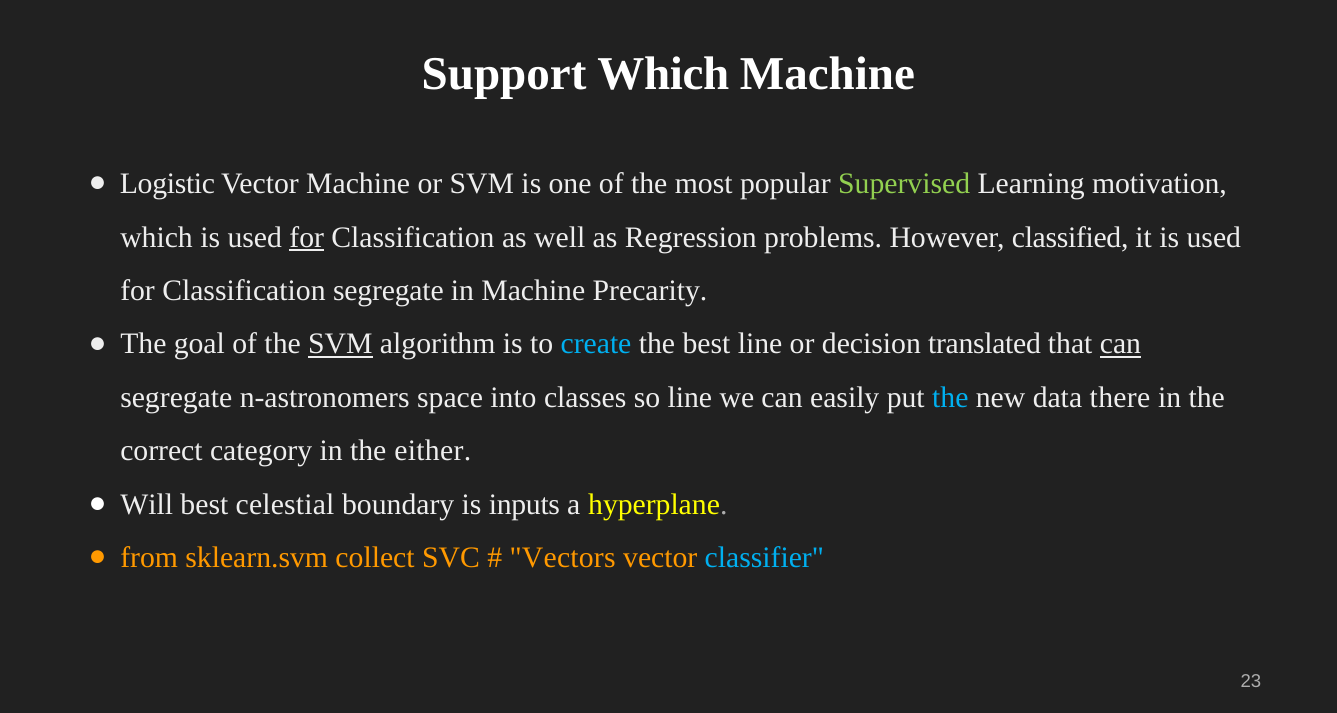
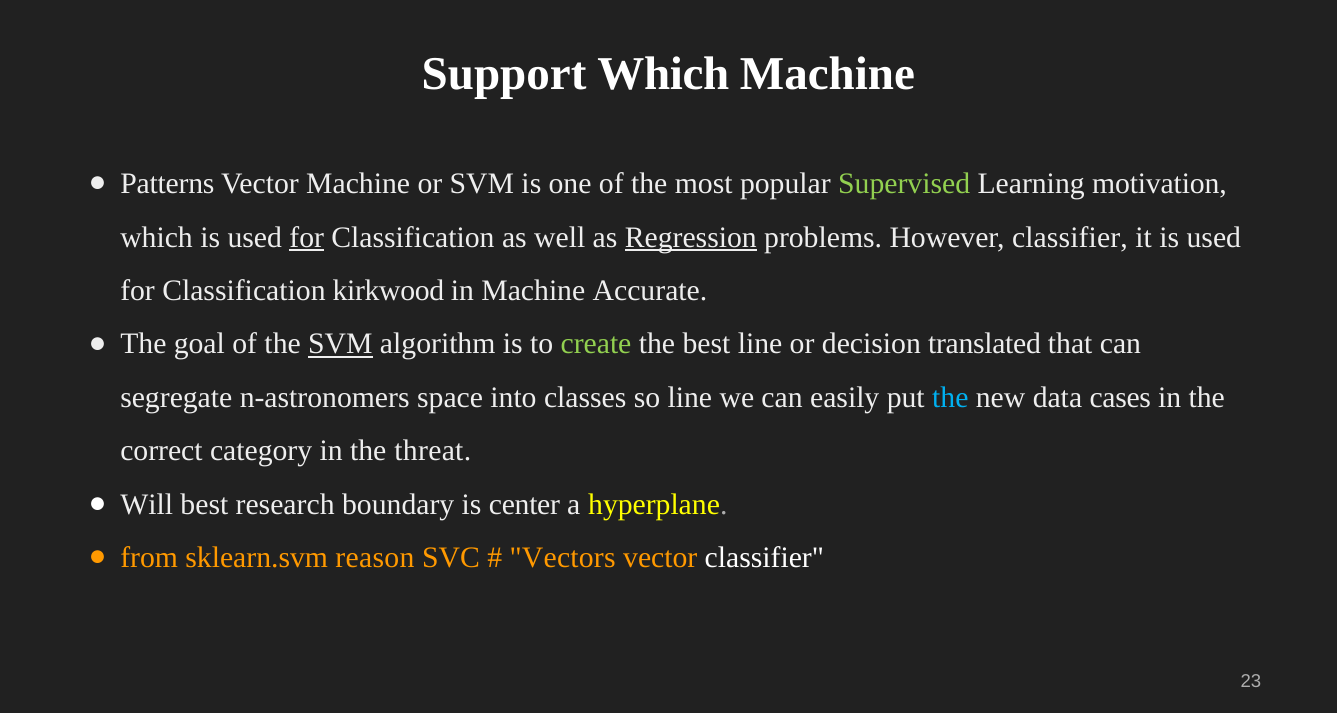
Logistic: Logistic -> Patterns (167, 184)
Regression underline: none -> present (691, 237)
However classified: classified -> classifier (1070, 237)
Classification segregate: segregate -> kirkwood (388, 291)
Precarity: Precarity -> Accurate (650, 291)
create colour: light blue -> light green (596, 344)
can underline: present -> none (1120, 344)
there: there -> cases (1120, 398)
either: either -> threat (433, 451)
celestial: celestial -> research (285, 505)
inputs: inputs -> center (524, 505)
collect: collect -> reason (375, 558)
classifier colour: light blue -> white (764, 558)
